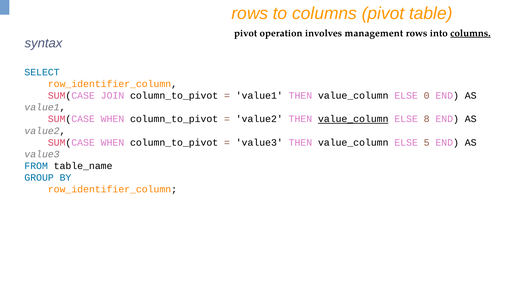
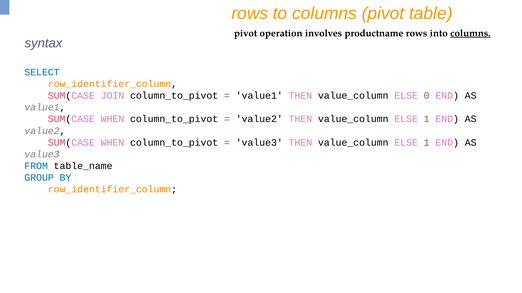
management: management -> productname (374, 33)
value_column underline: present -> none (353, 119)
8: 8 -> 1 (427, 119)
5: 5 -> 1 (427, 143)
